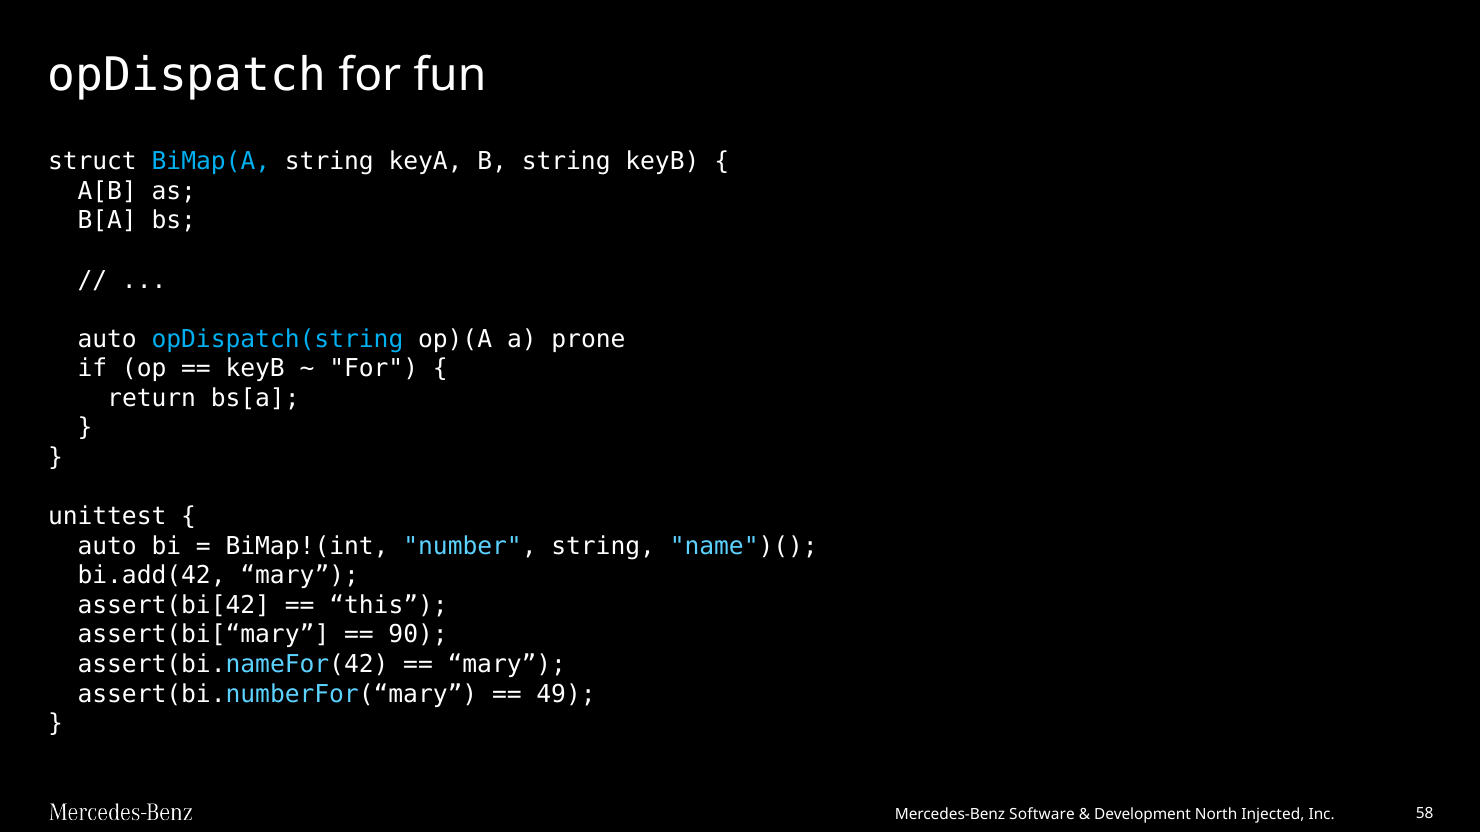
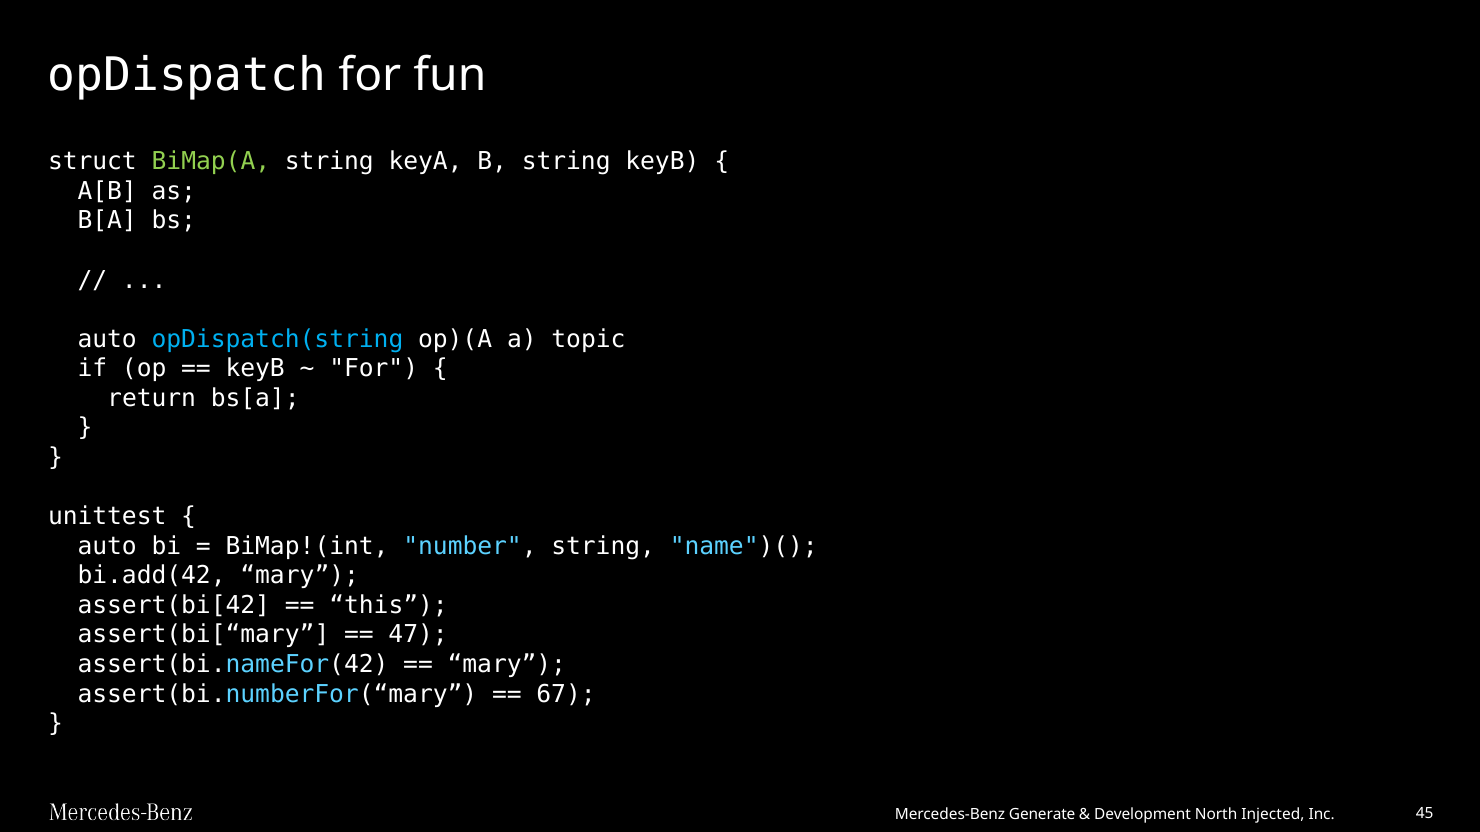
BiMap(A colour: light blue -> light green (211, 162)
prone: prone -> topic (588, 339)
90: 90 -> 47 (418, 635)
49: 49 -> 67 (566, 694)
Software: Software -> Generate (1042, 815)
58: 58 -> 45 (1425, 814)
